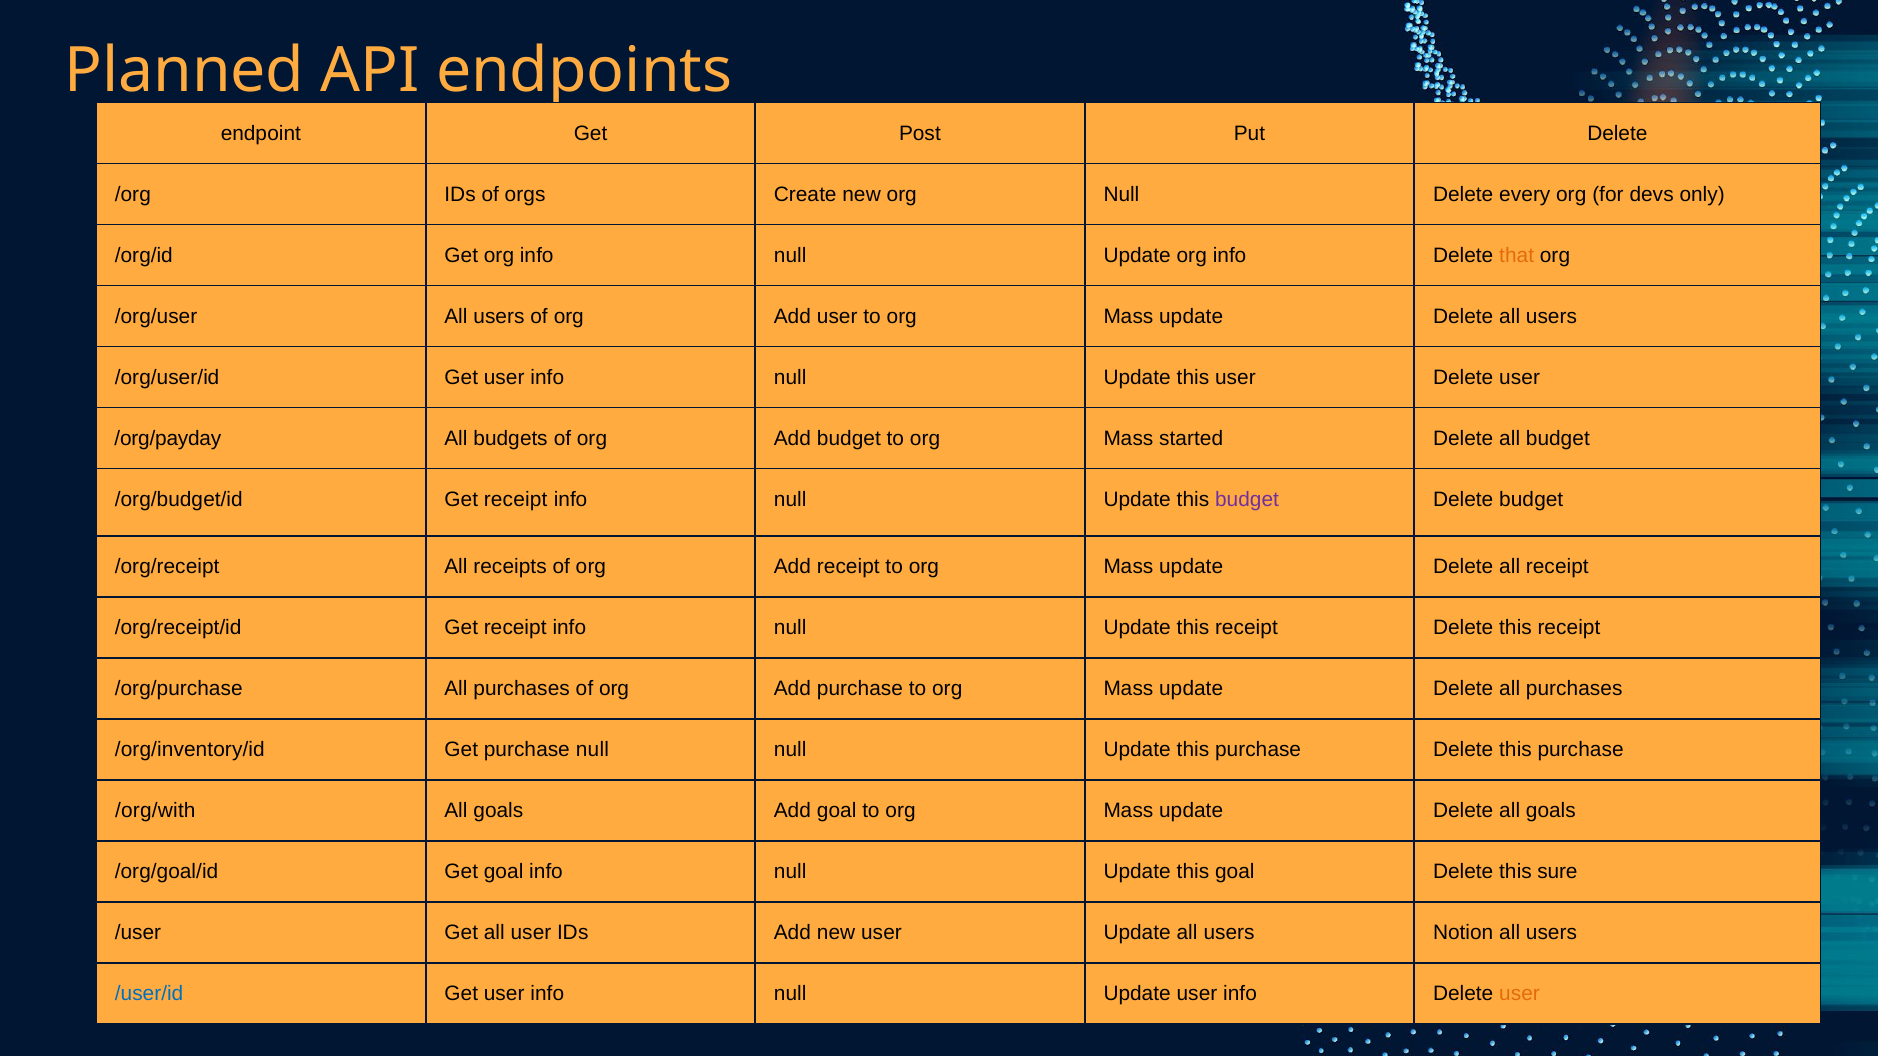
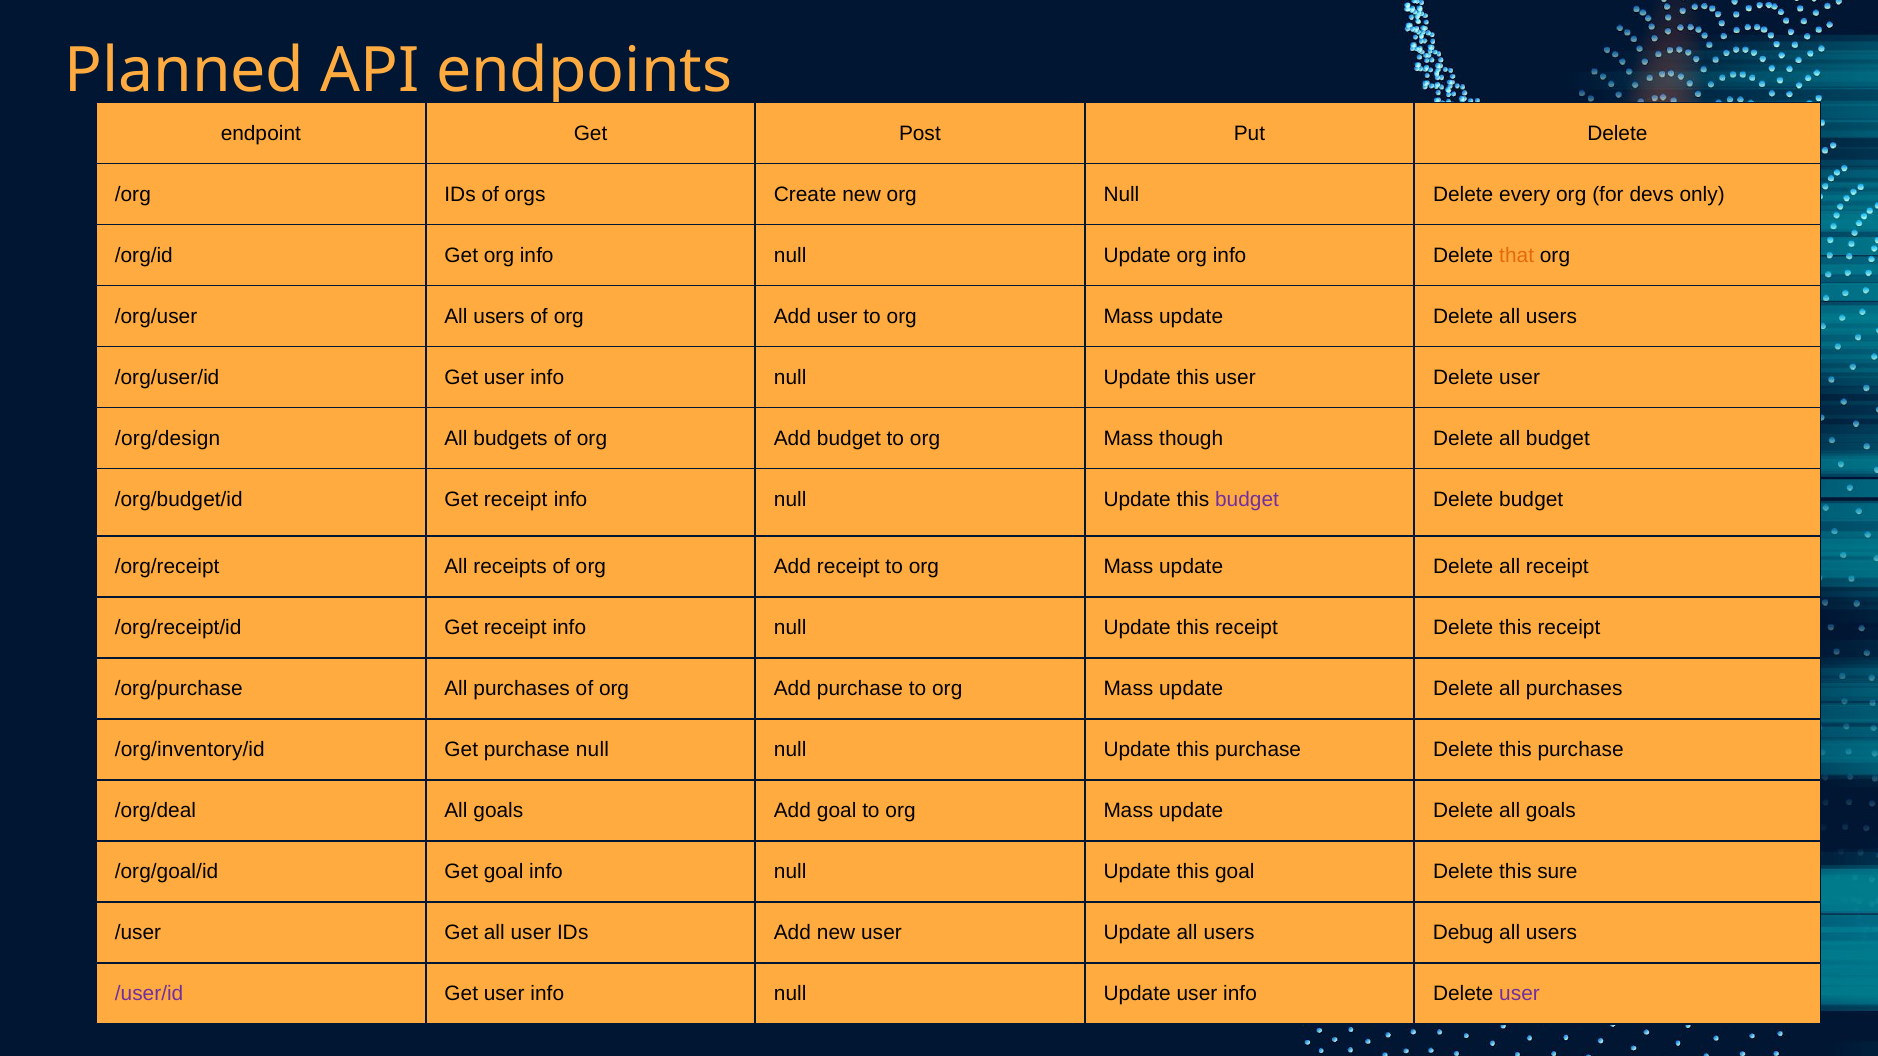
/org/payday: /org/payday -> /org/design (168, 438)
started: started -> though (1191, 438)
/org/with: /org/with -> /org/deal (155, 811)
Notion: Notion -> Debug (1463, 933)
/user/id colour: blue -> purple (149, 994)
user colour: orange -> purple (1520, 994)
